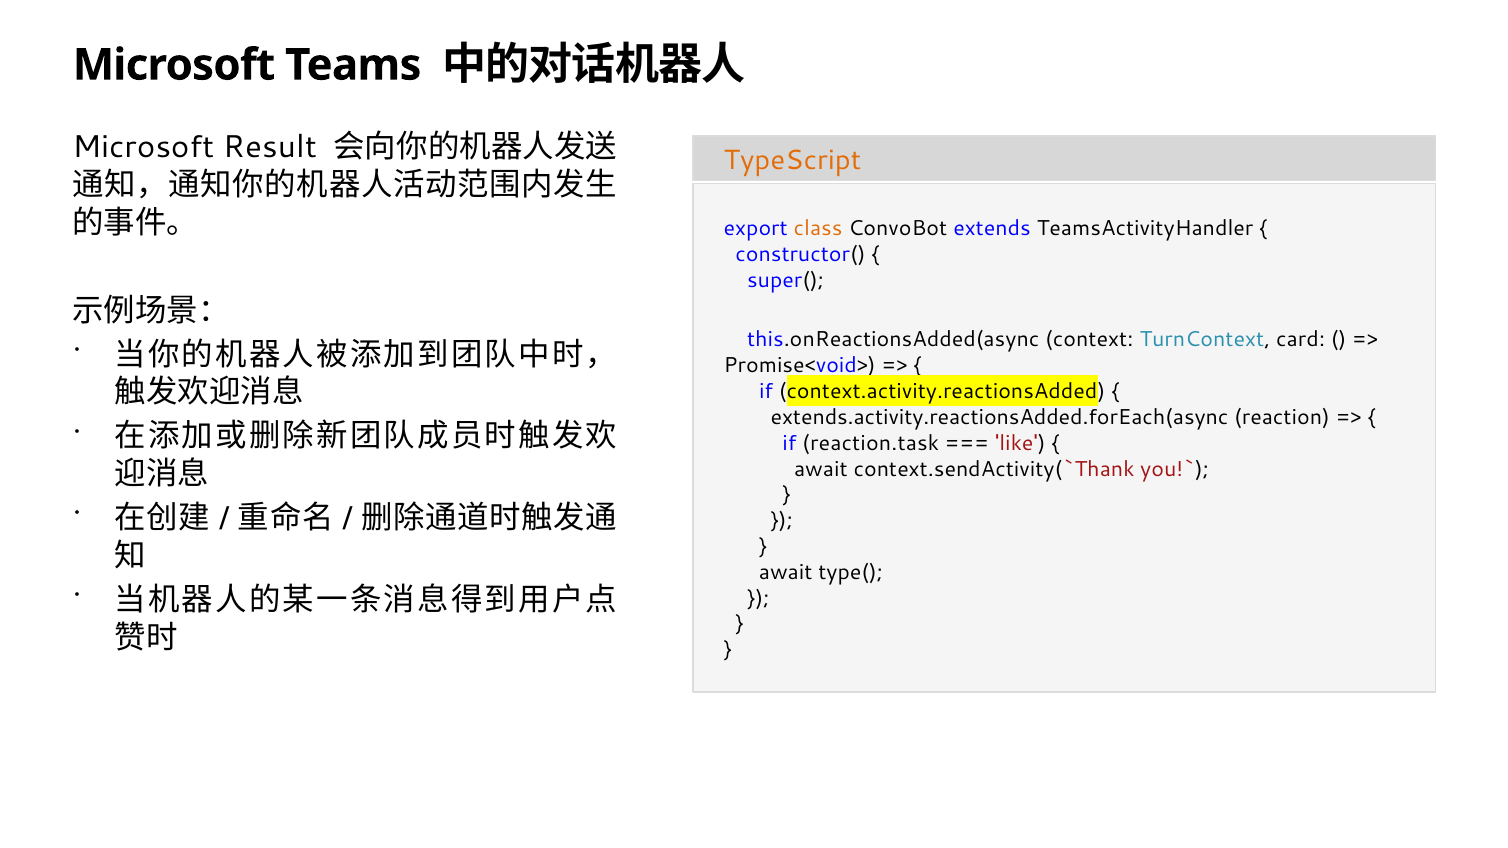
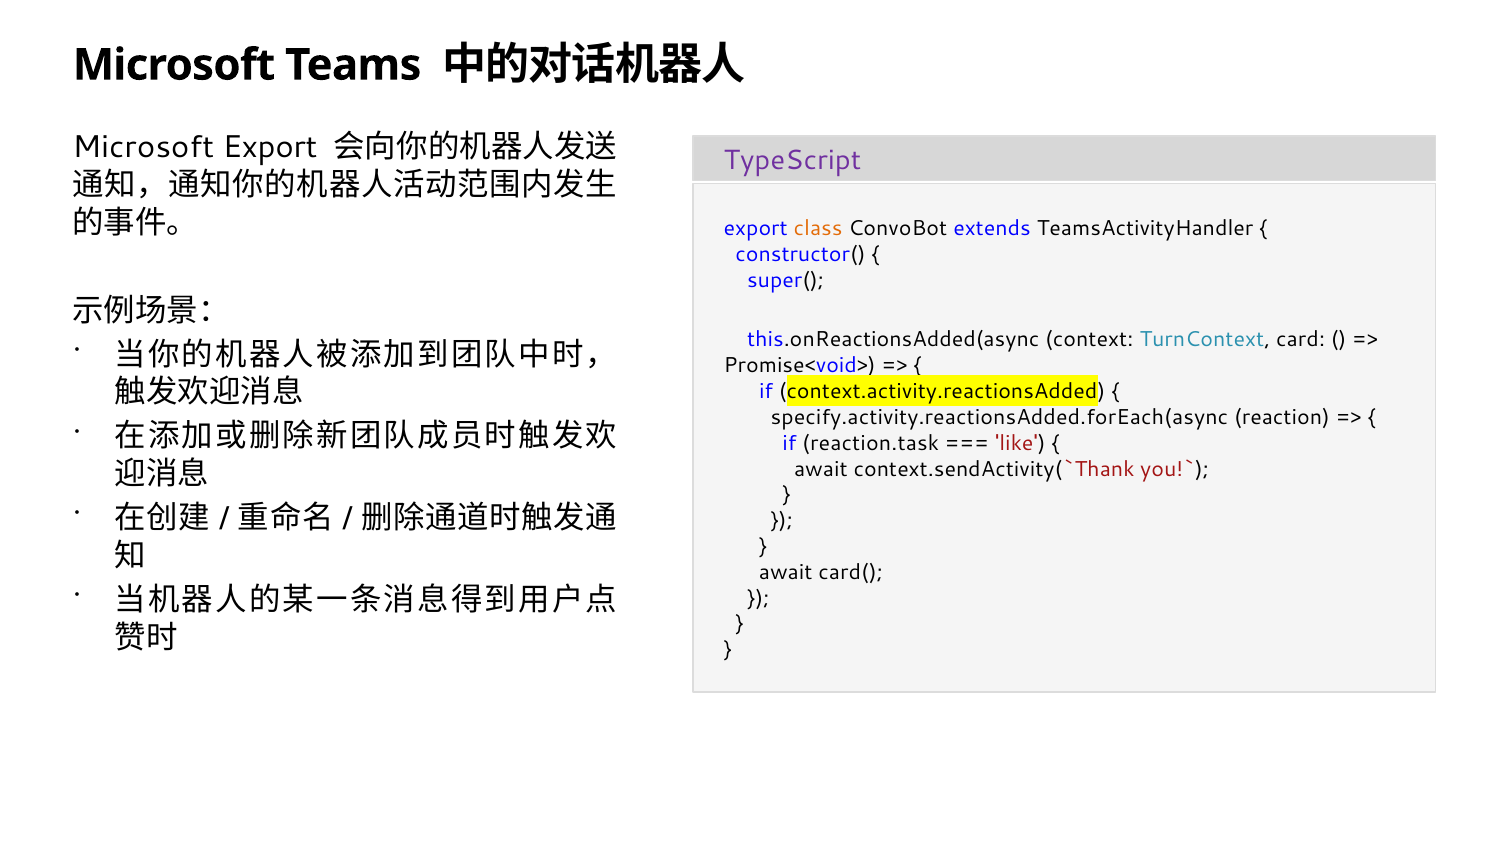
Microsoft Result: Result -> Export (270, 147)
TypeScript colour: orange -> purple (793, 160)
extends.activity.reactionsAdded.forEach(async: extends.activity.reactionsAdded.forEach(async -> specify.activity.reactionsAdded.forEach(async (999, 417)
type(: type( -> card( (851, 572)
